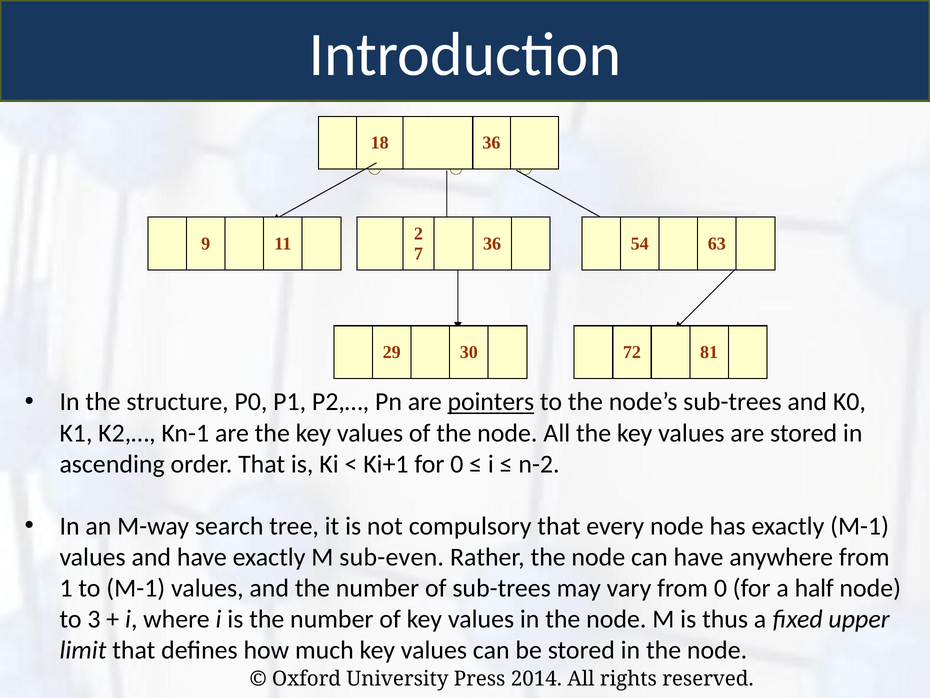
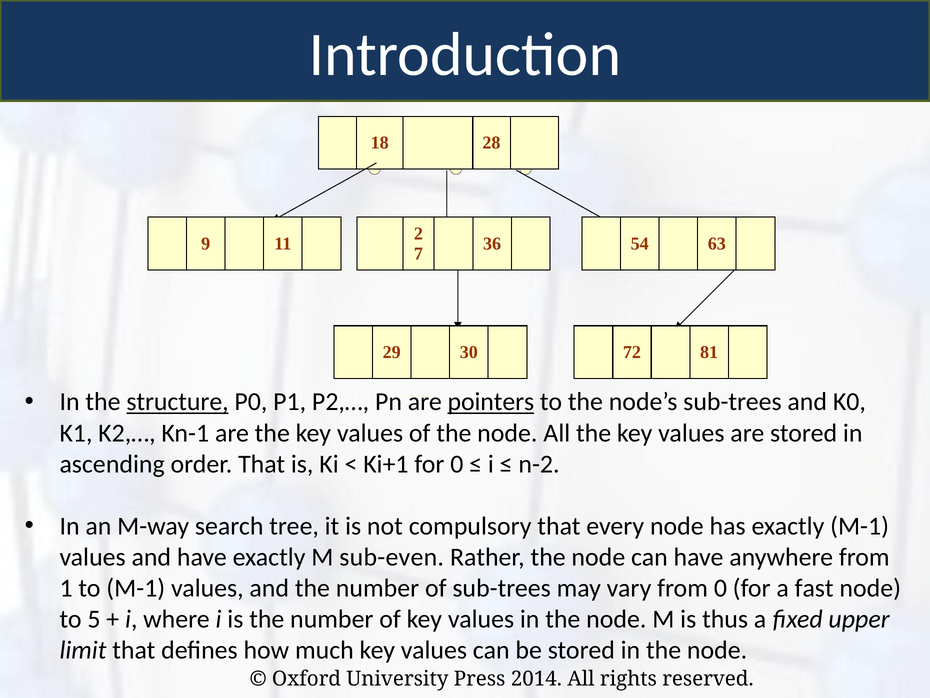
18 36: 36 -> 28 (491, 143)
structure underline: none -> present (178, 402)
half: half -> fast (814, 588)
3: 3 -> 5 (94, 619)
